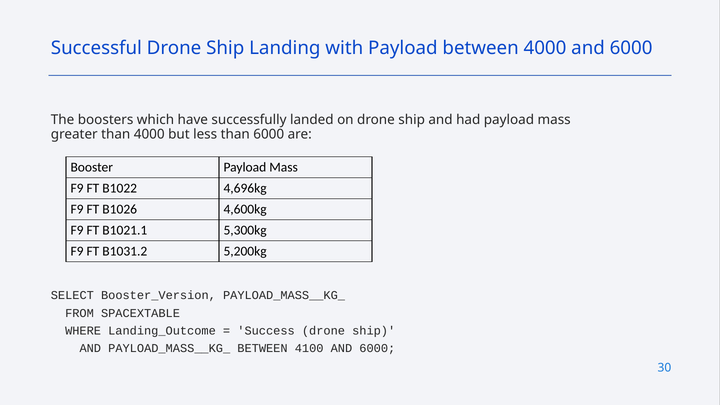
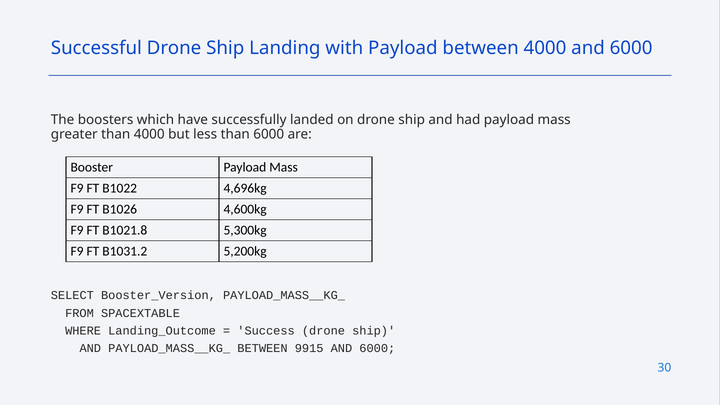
B1021.1: B1021.1 -> B1021.8 (125, 230)
4100: 4100 -> 9915 (309, 348)
